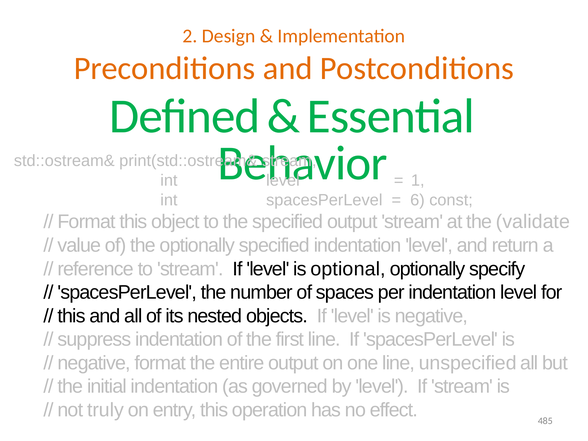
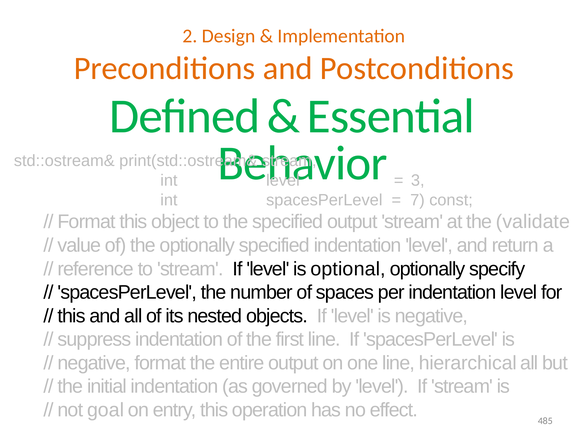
1: 1 -> 3 (418, 180)
6: 6 -> 7 (417, 200)
unspecified: unspecified -> hierarchical (468, 363)
truly: truly -> goal (106, 410)
